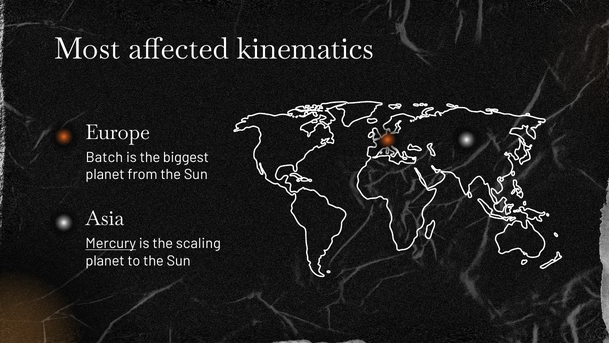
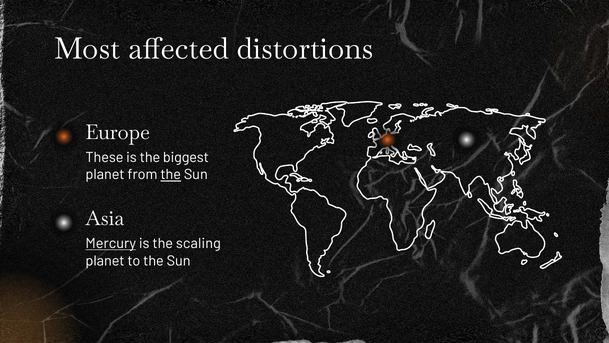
kinematics: kinematics -> distortions (305, 49)
Batch: Batch -> These (104, 157)
the underline: none -> present (171, 175)
